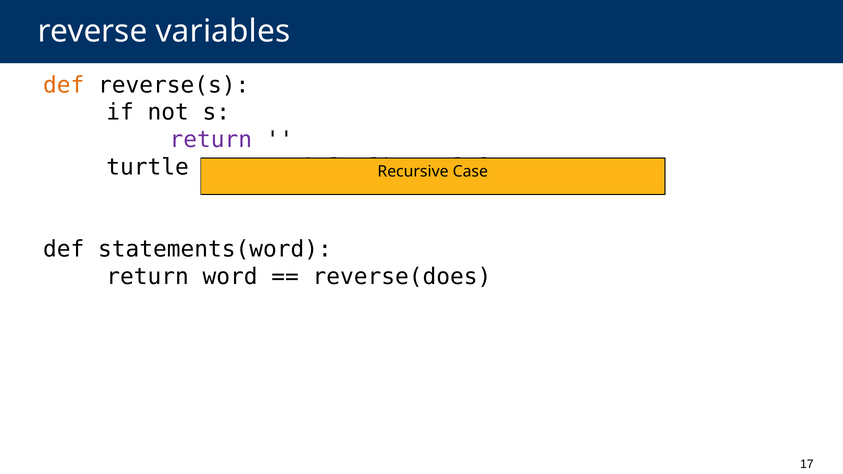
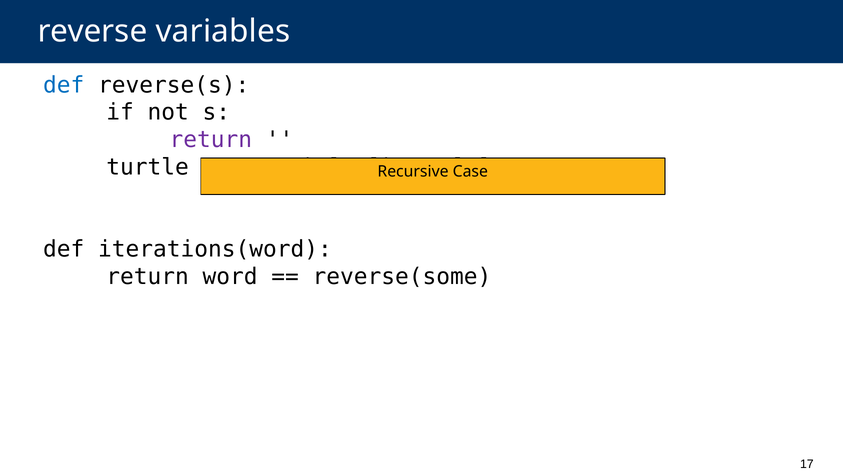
def colour: orange -> blue (64, 85)
statements(word: statements(word -> iterations(word (215, 249)
reverse(does: reverse(does -> reverse(some (402, 277)
